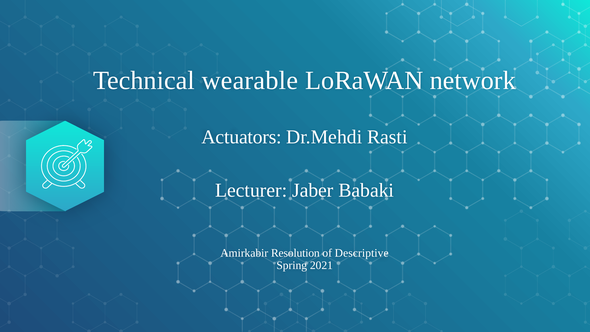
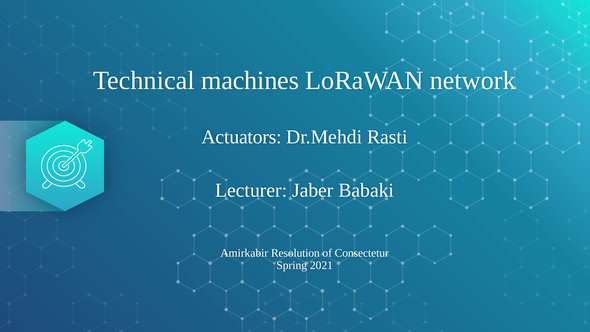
wearable: wearable -> machines (250, 80)
Descriptive: Descriptive -> Consectetur (362, 253)
